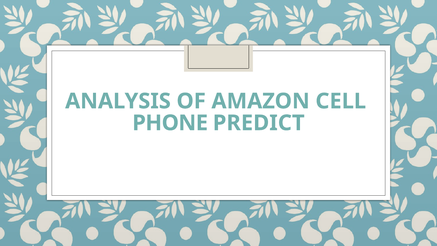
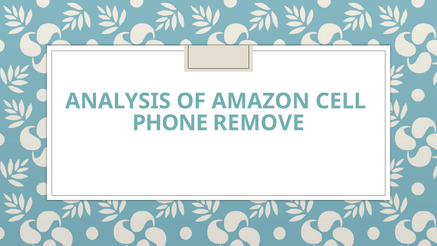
PREDICT: PREDICT -> REMOVE (259, 123)
